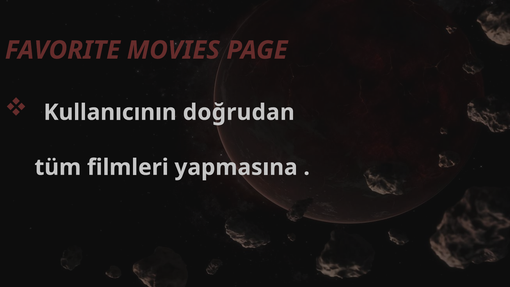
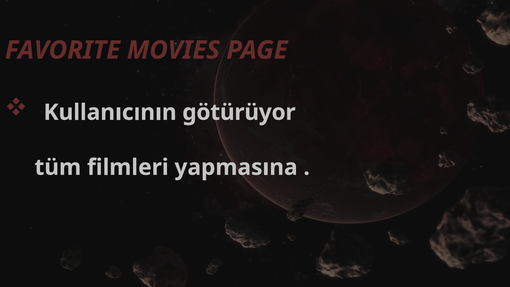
doğrudan: doğrudan -> götürüyor (239, 112)
